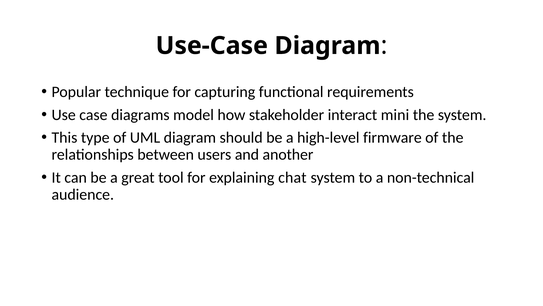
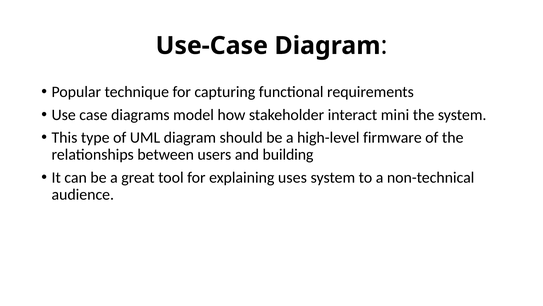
another: another -> building (288, 154)
chat: chat -> uses (292, 177)
